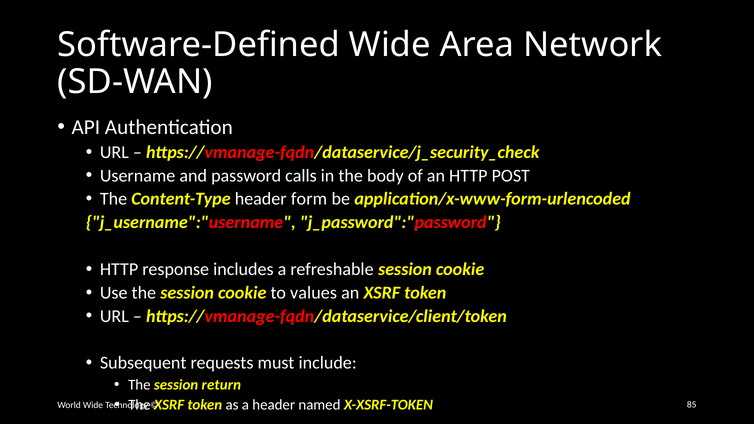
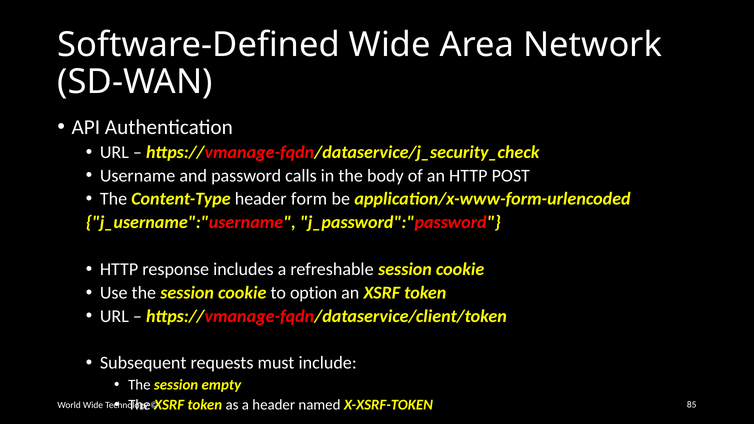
values: values -> option (314, 293)
return: return -> empty (221, 385)
